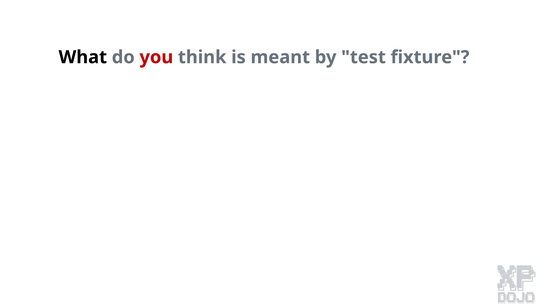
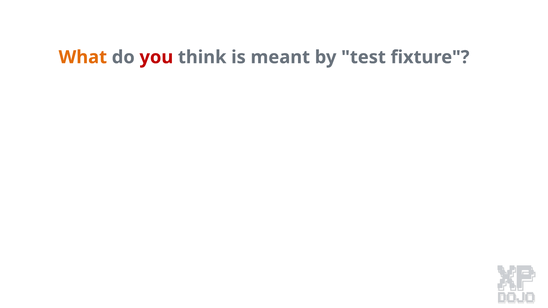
What colour: black -> orange (83, 57)
